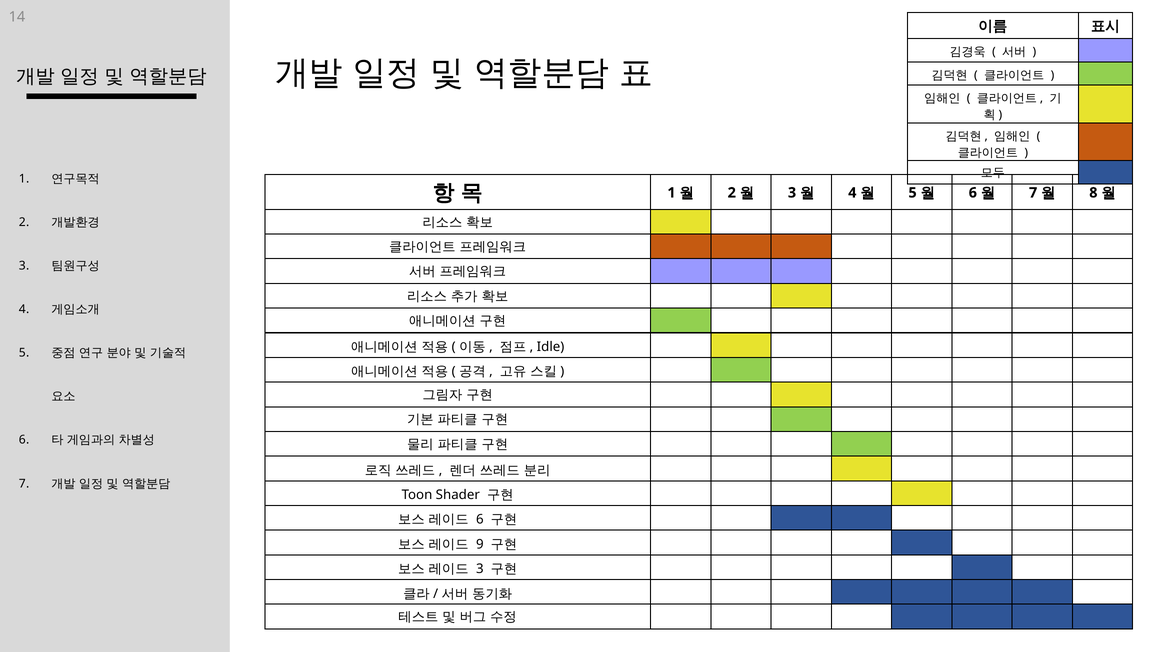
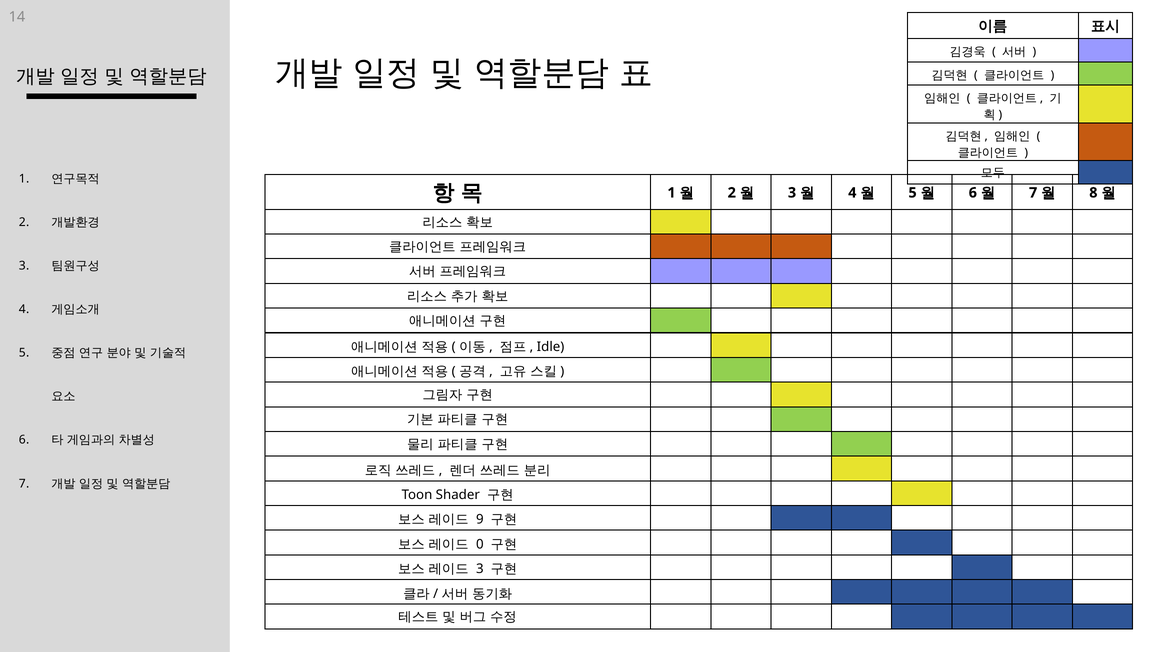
6: 6 -> 9 (480, 520)
9: 9 -> 0 (480, 544)
